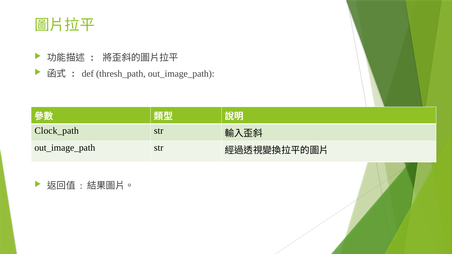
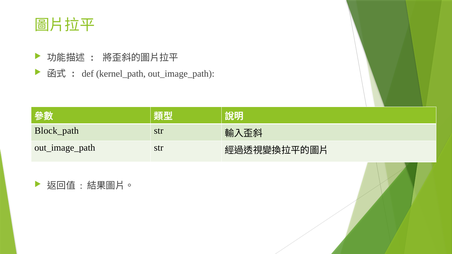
thresh_path: thresh_path -> kernel_path (121, 74)
Clock_path: Clock_path -> Block_path (57, 131)
